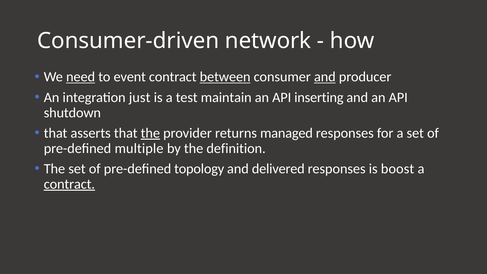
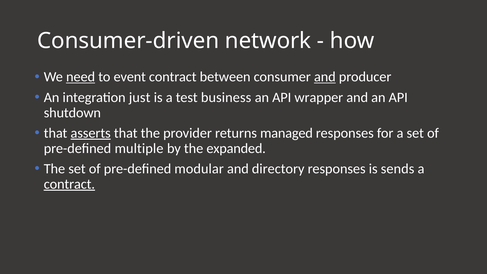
between underline: present -> none (225, 77)
maintain: maintain -> business (226, 97)
inserting: inserting -> wrapper (319, 97)
asserts underline: none -> present (91, 133)
the underline: present -> none (150, 133)
definition: definition -> expanded (236, 148)
topology: topology -> modular (199, 169)
delivered: delivered -> directory (278, 169)
boost: boost -> sends (398, 169)
